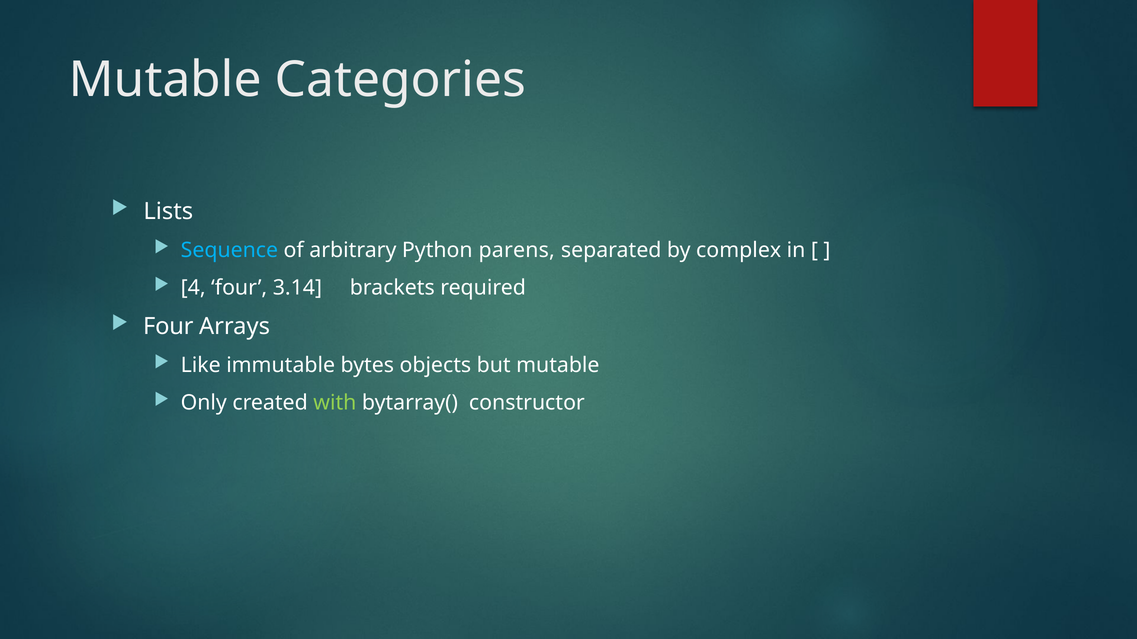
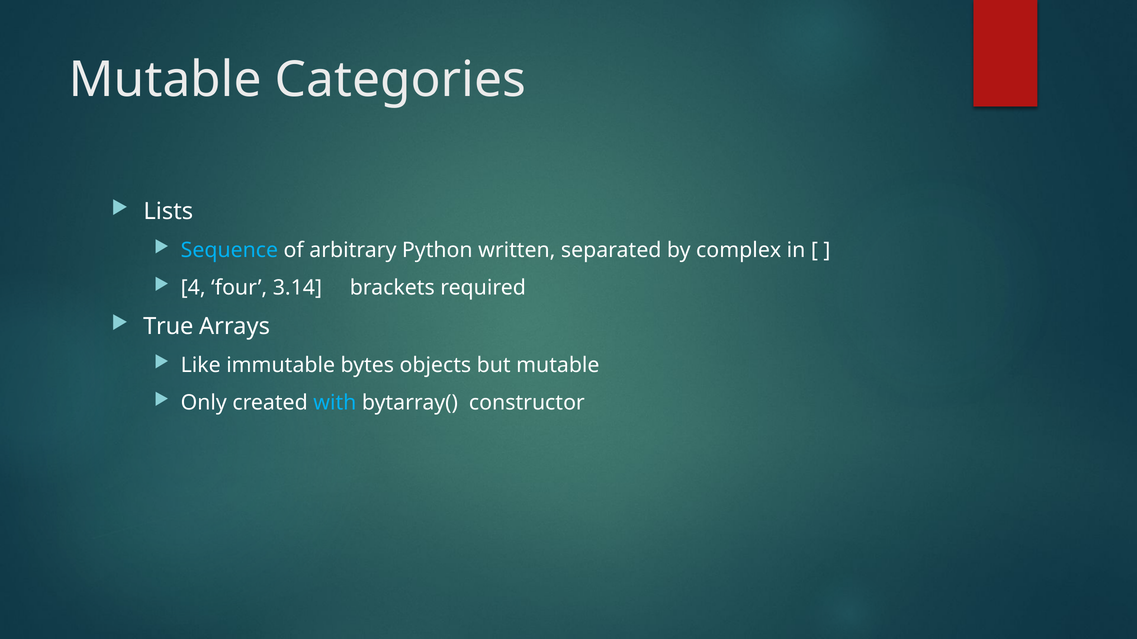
parens: parens -> written (517, 250)
Four: Four -> True (168, 327)
with colour: light green -> light blue (335, 403)
